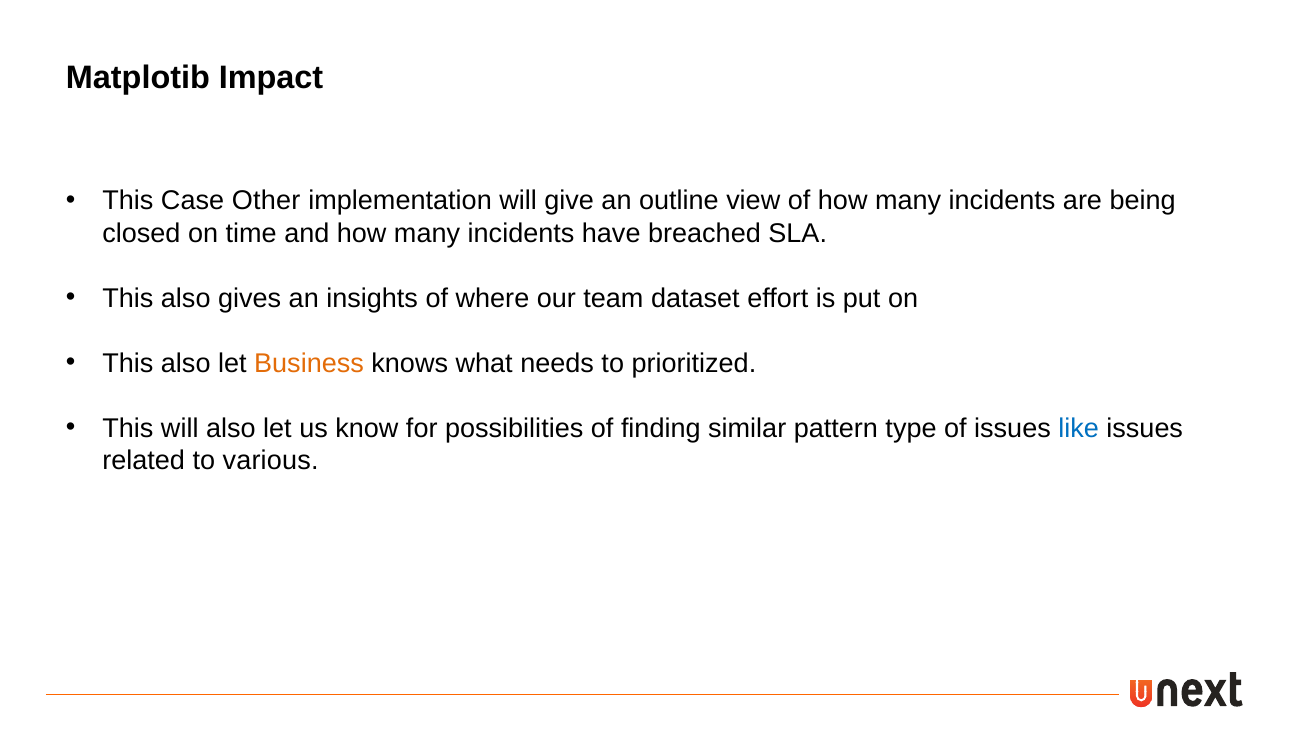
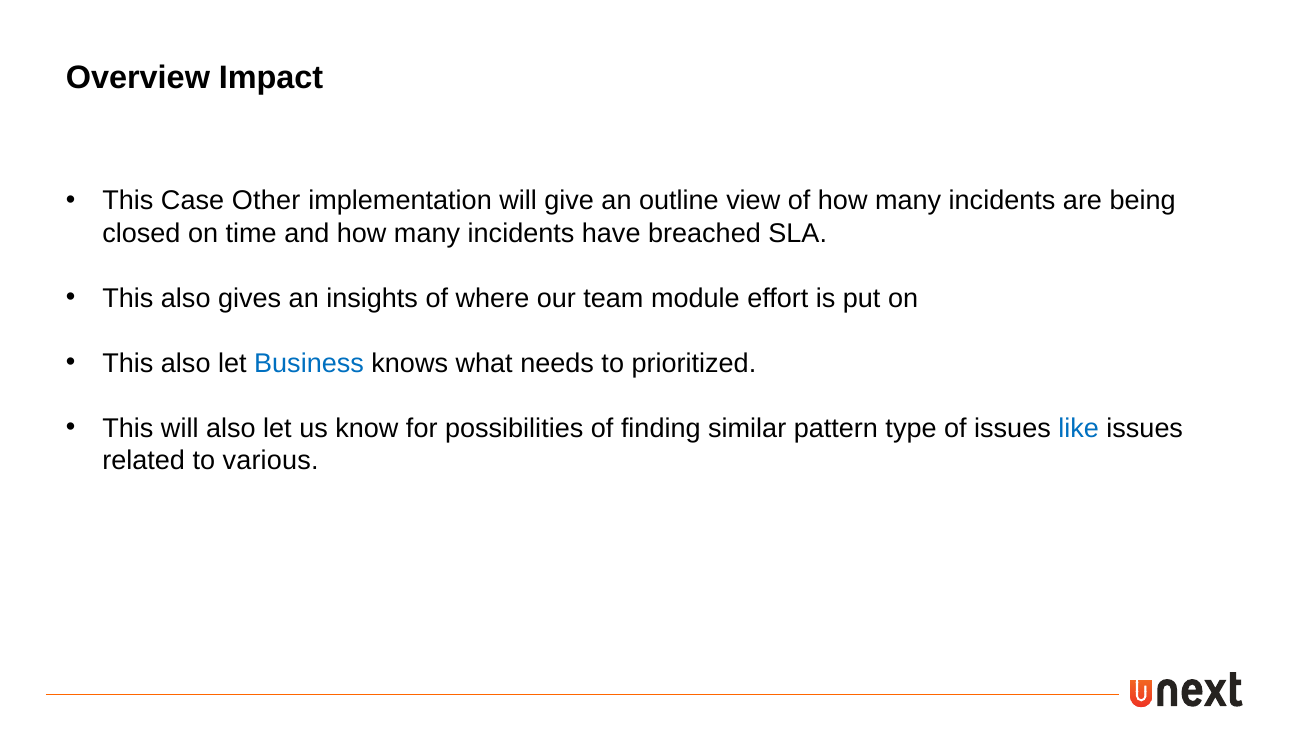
Matplotib: Matplotib -> Overview (138, 78)
dataset: dataset -> module (695, 298)
Business colour: orange -> blue (309, 363)
